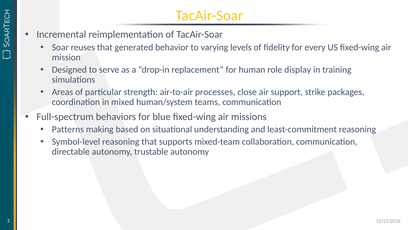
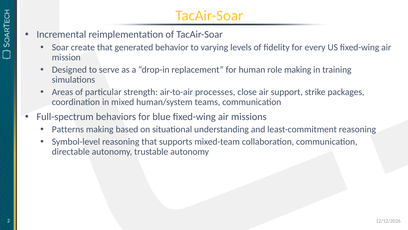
reuses: reuses -> create (83, 47)
role display: display -> making (298, 69)
